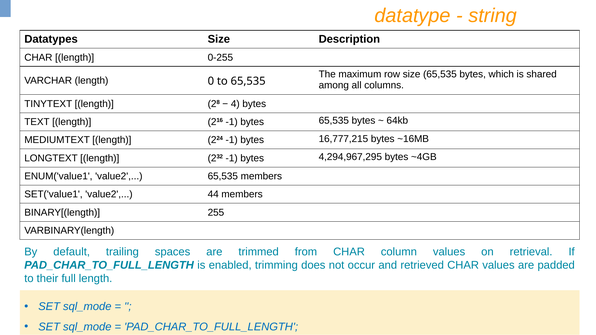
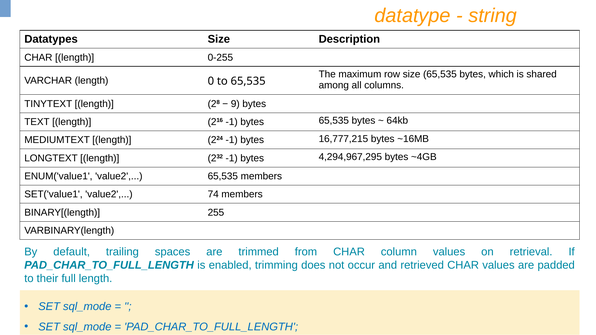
4: 4 -> 9 (235, 104)
44: 44 -> 74 (213, 195)
